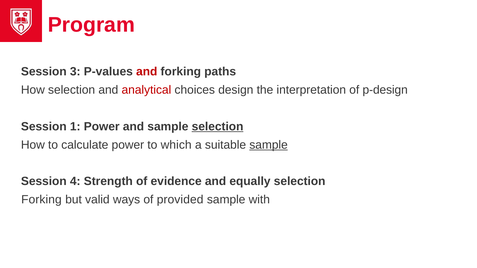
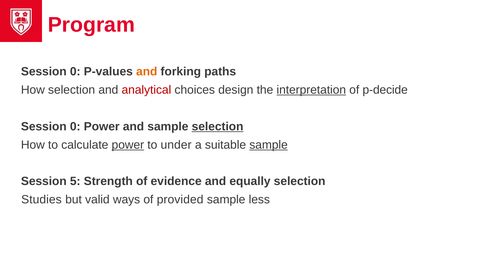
3: 3 -> 0 (75, 72)
and colour: red -> orange (147, 72)
interpretation underline: none -> present (311, 90)
p-design: p-design -> p-decide (385, 90)
1: 1 -> 0 (75, 127)
power underline: none -> present (128, 145)
which: which -> under (176, 145)
4: 4 -> 5 (75, 182)
Forking: Forking -> Studies (41, 200)
with: with -> less (259, 200)
